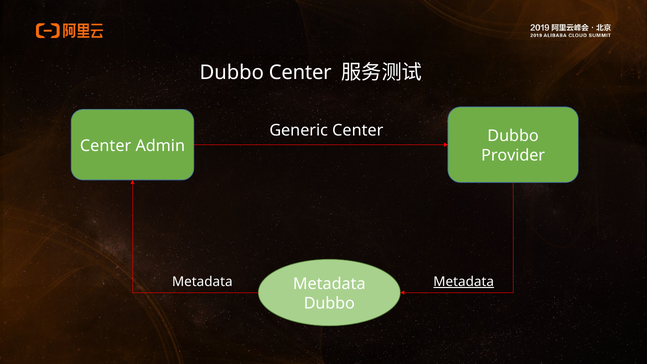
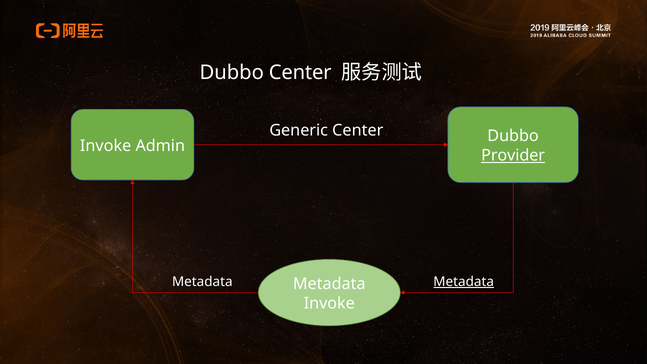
Center: Center -> Invoke (106, 146)
Provider underline: none -> present (513, 155)
Dubbo: Dubbo -> Invoke (329, 303)
